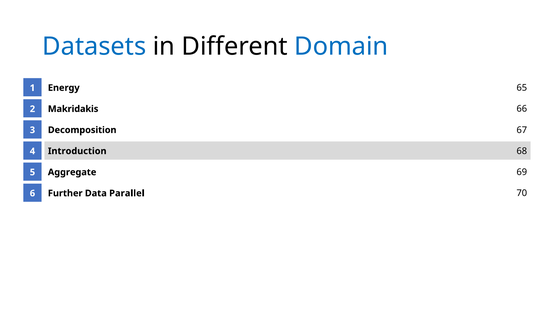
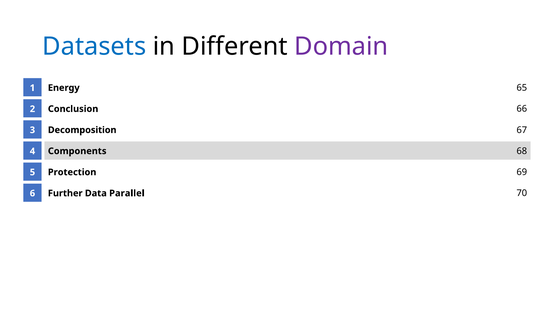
Domain colour: blue -> purple (341, 47)
Makridakis: Makridakis -> Conclusion (73, 109)
Introduction: Introduction -> Components (77, 151)
Aggregate: Aggregate -> Protection (72, 172)
